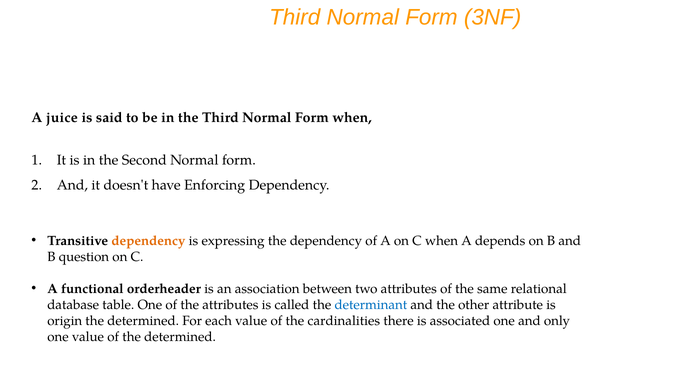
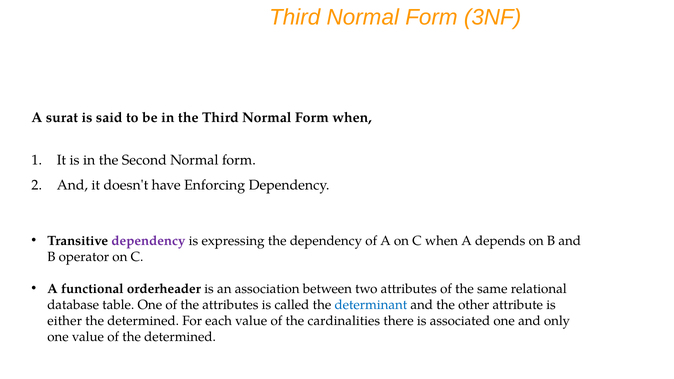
juice: juice -> surat (62, 118)
dependency colour: orange -> purple (148, 241)
question: question -> operator (84, 257)
origin: origin -> either (65, 321)
